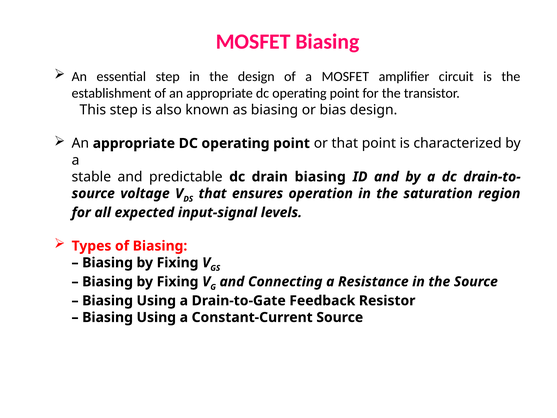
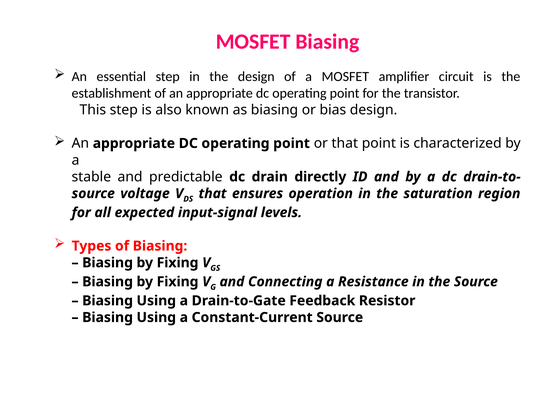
drain biasing: biasing -> directly (320, 177)
